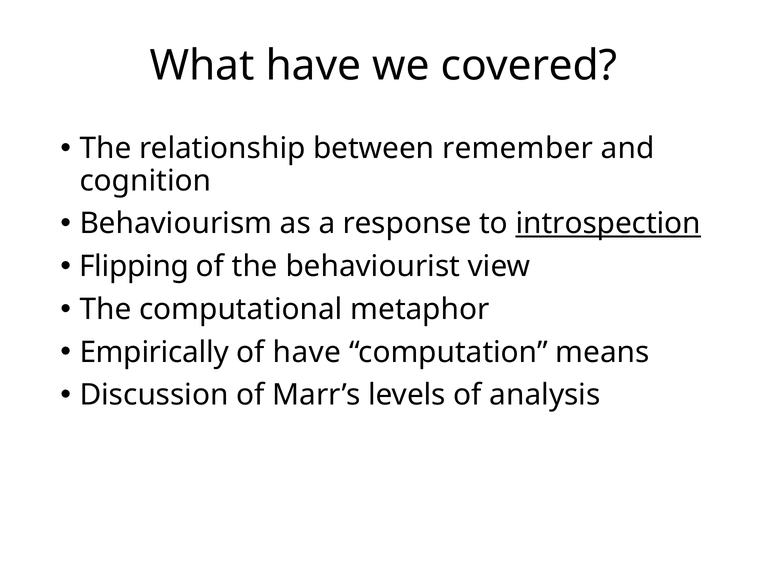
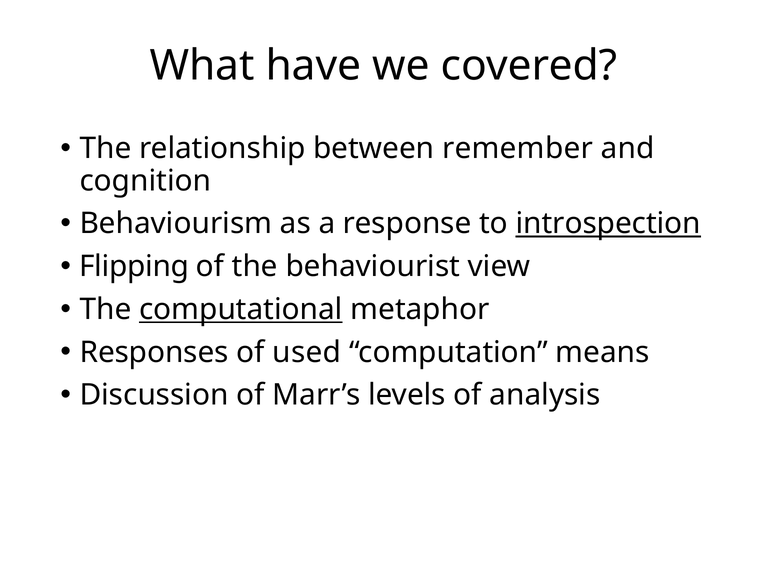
computational underline: none -> present (241, 309)
Empirically: Empirically -> Responses (154, 352)
of have: have -> used (307, 352)
